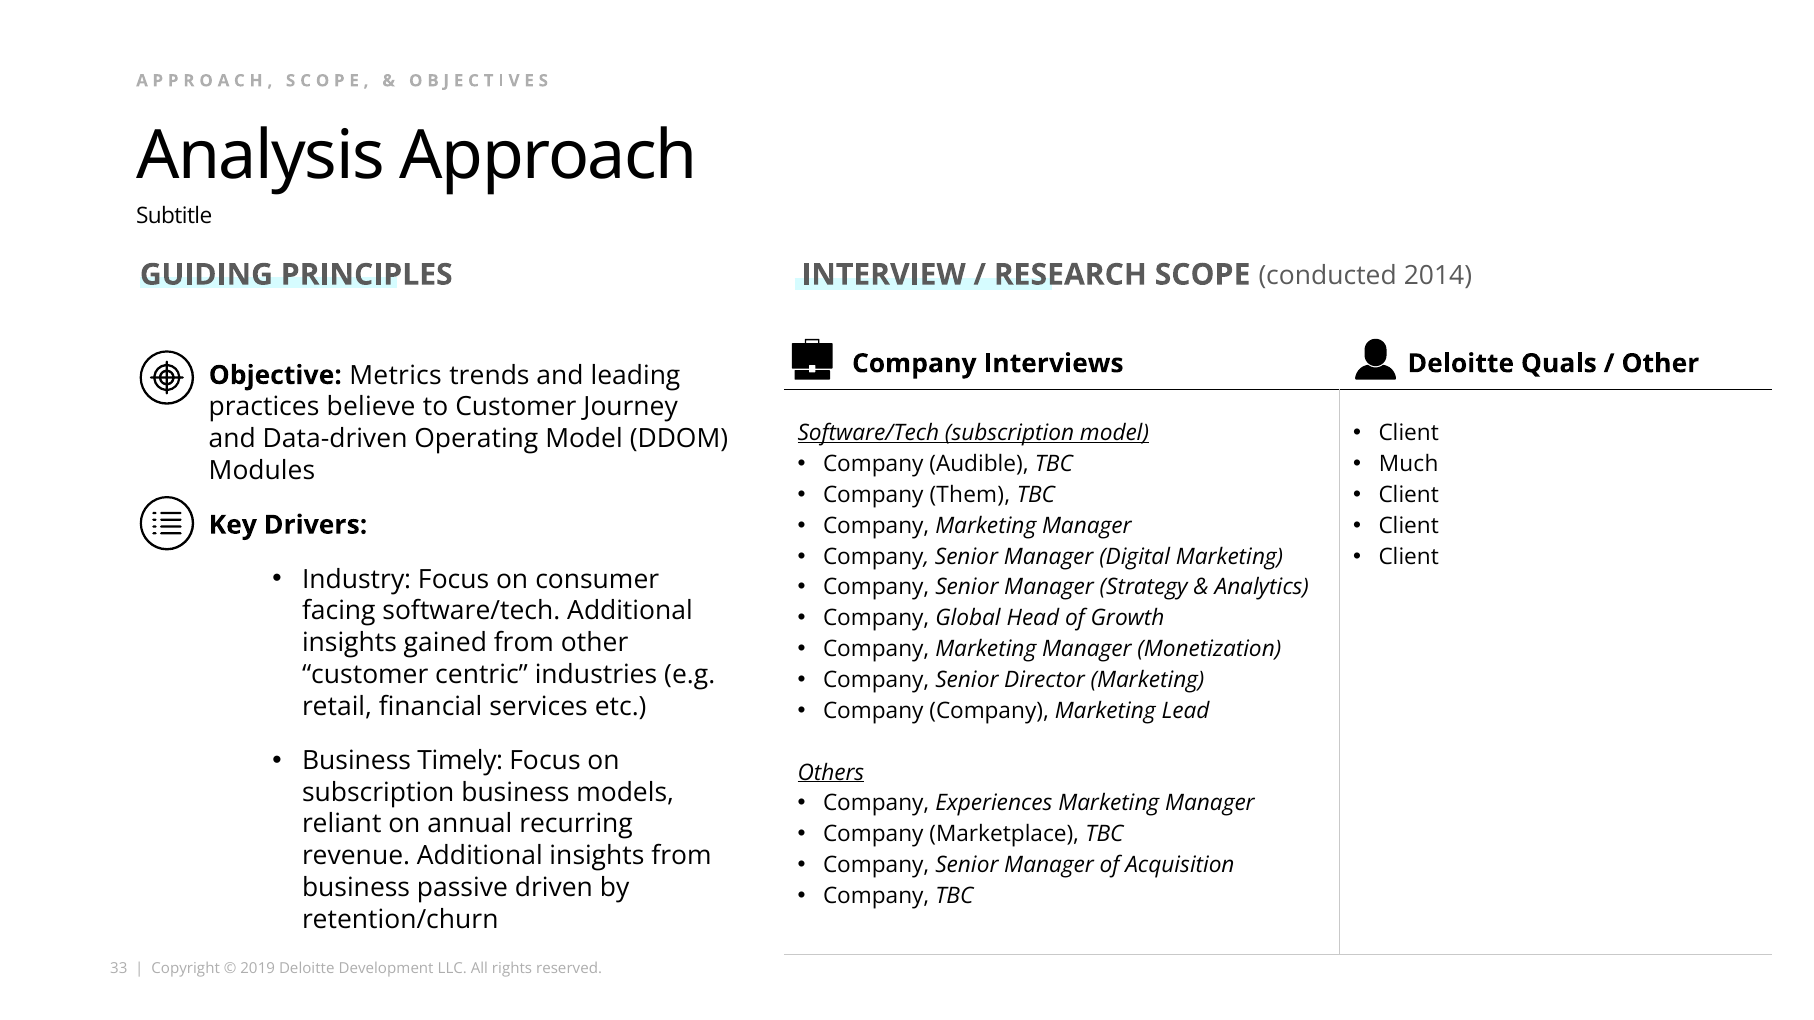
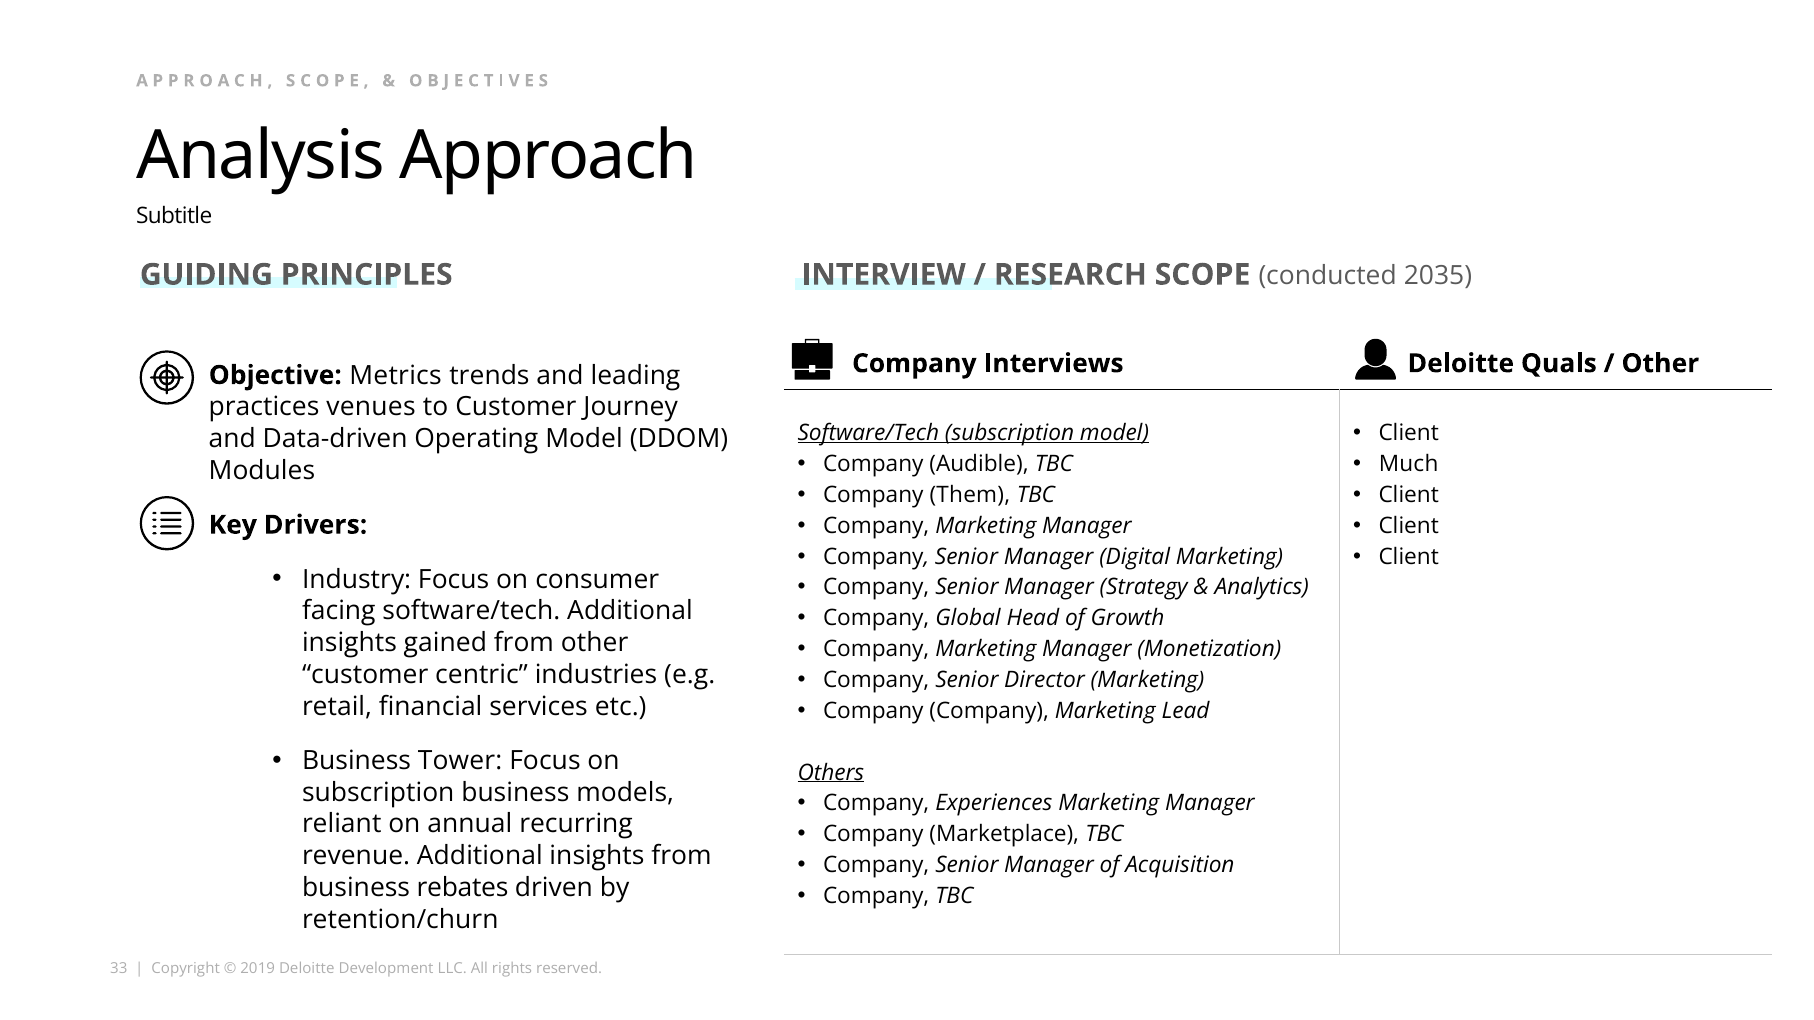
2014: 2014 -> 2035 (1438, 276)
believe: believe -> venues (371, 407)
Timely: Timely -> Tower (460, 761)
passive: passive -> rebates (463, 888)
